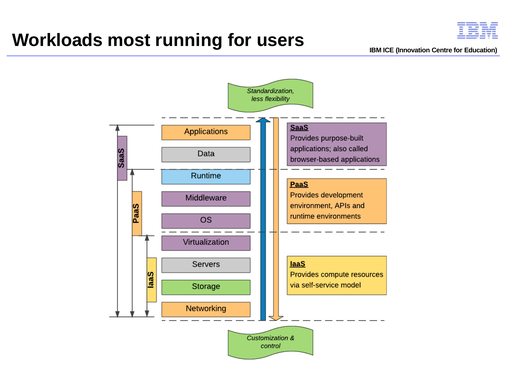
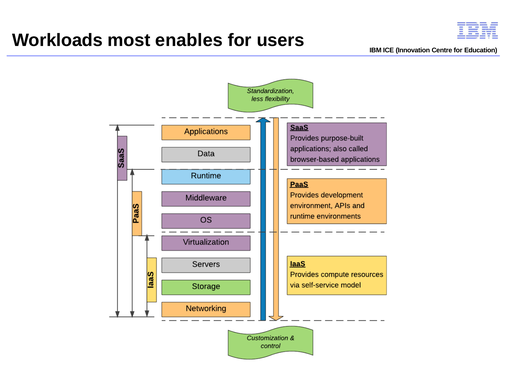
running: running -> enables (189, 40)
